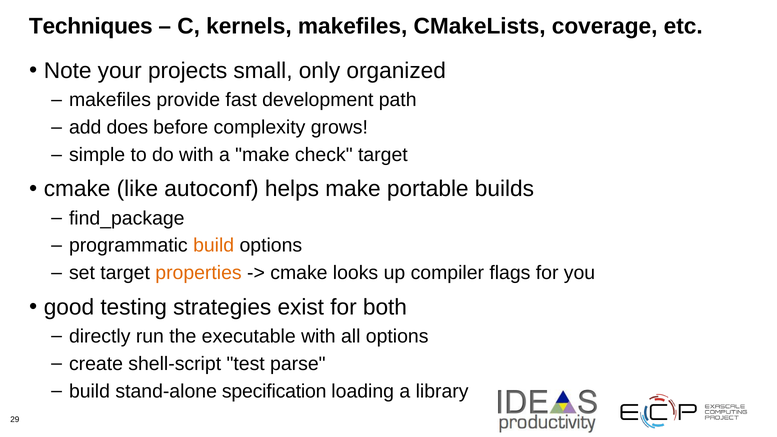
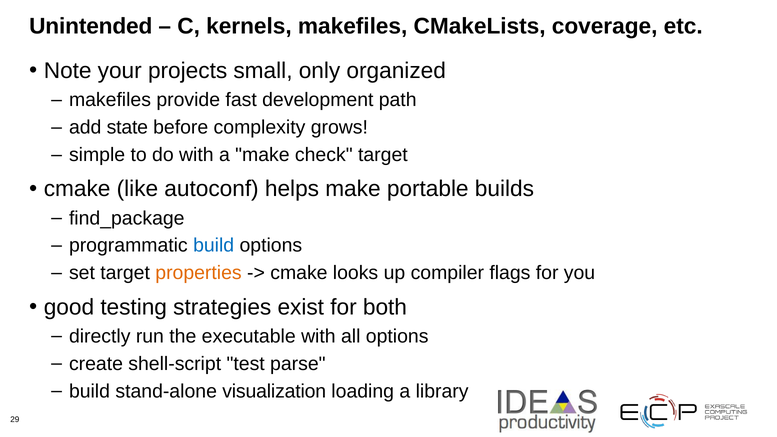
Techniques: Techniques -> Unintended (91, 26)
does: does -> state (127, 128)
build colour: orange -> blue (214, 246)
specification: specification -> visualization (274, 391)
